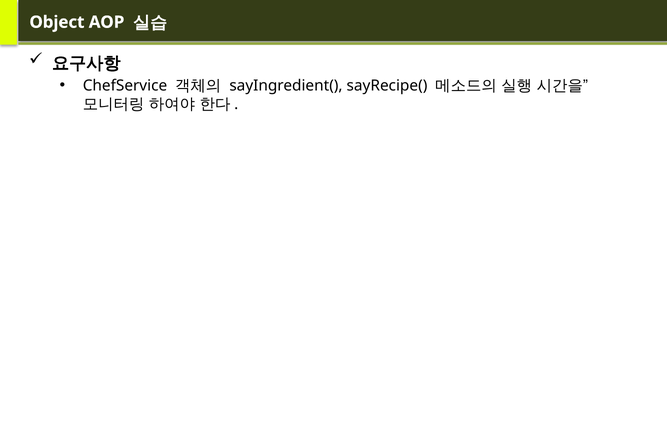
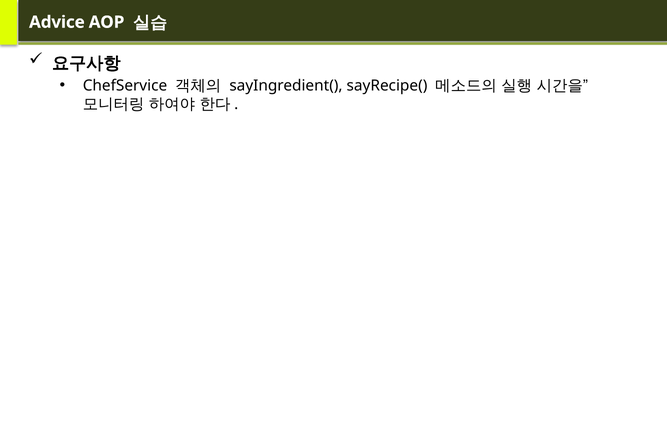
Object: Object -> Advice (57, 22)
